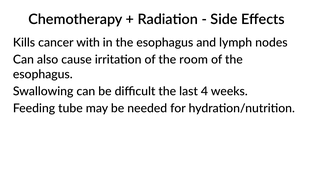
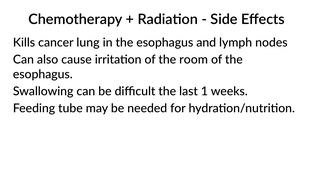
with: with -> lung (88, 43)
4: 4 -> 1 (204, 92)
